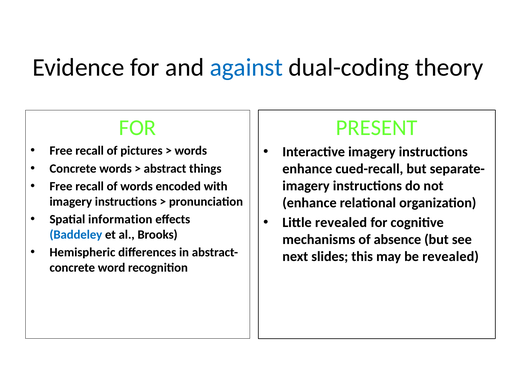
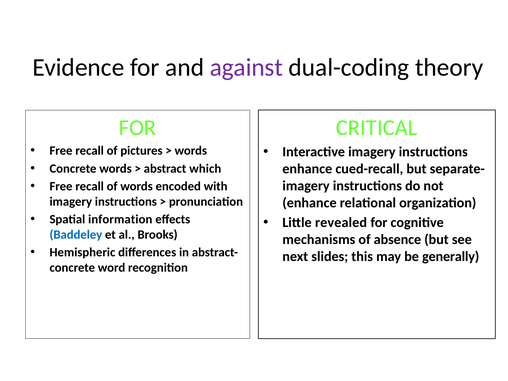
against colour: blue -> purple (246, 67)
PRESENT: PRESENT -> CRITICAL (377, 128)
things: things -> which (205, 169)
be revealed: revealed -> generally (451, 256)
